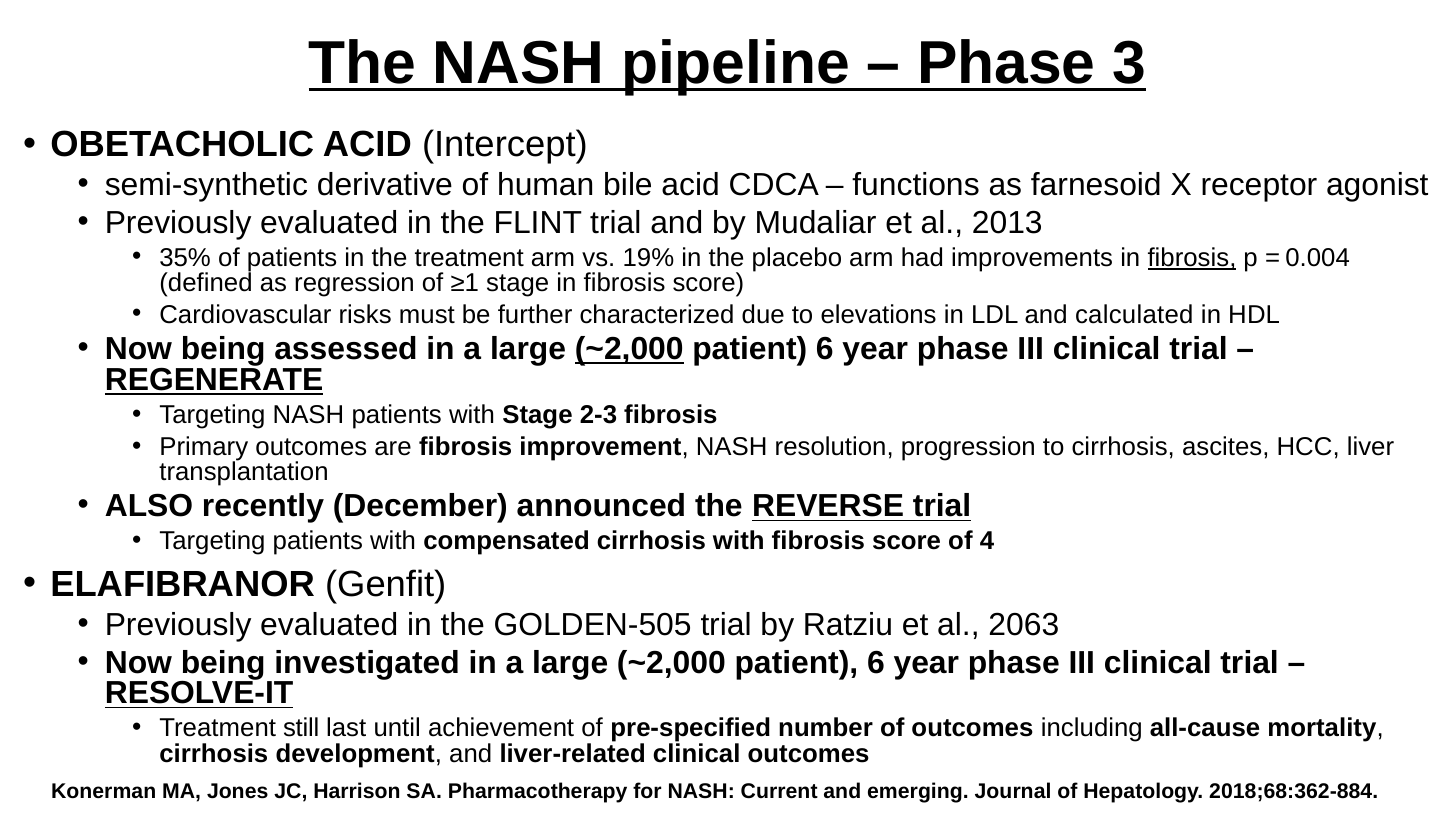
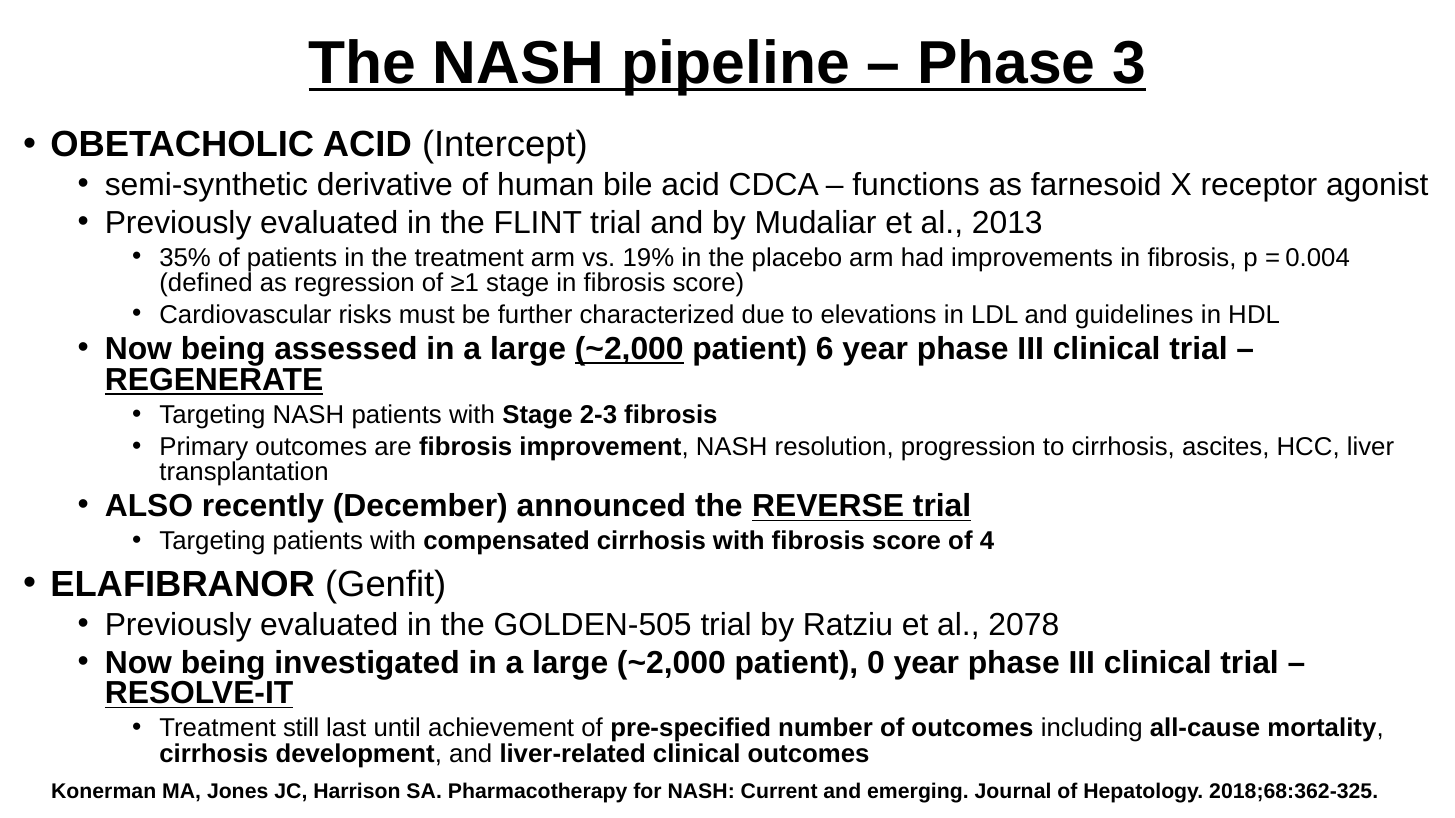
fibrosis underline: present -> none (1192, 258)
calculated: calculated -> guidelines (1134, 315)
2063: 2063 -> 2078 (1024, 625)
6: 6 -> 0 (876, 663)
2018;68:362-884: 2018;68:362-884 -> 2018;68:362-325 (1294, 792)
